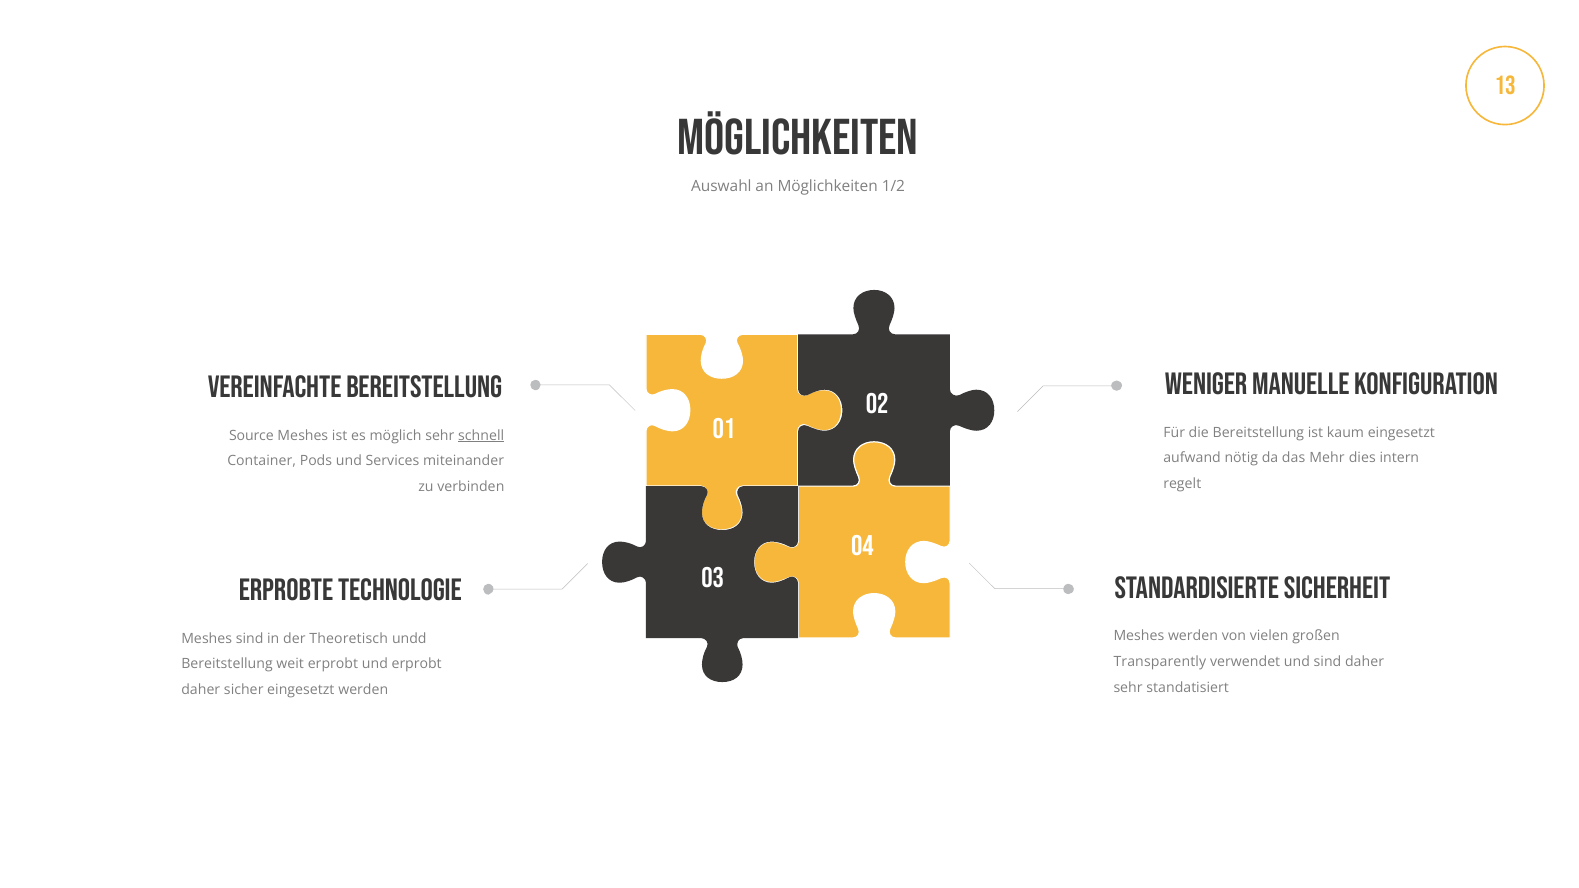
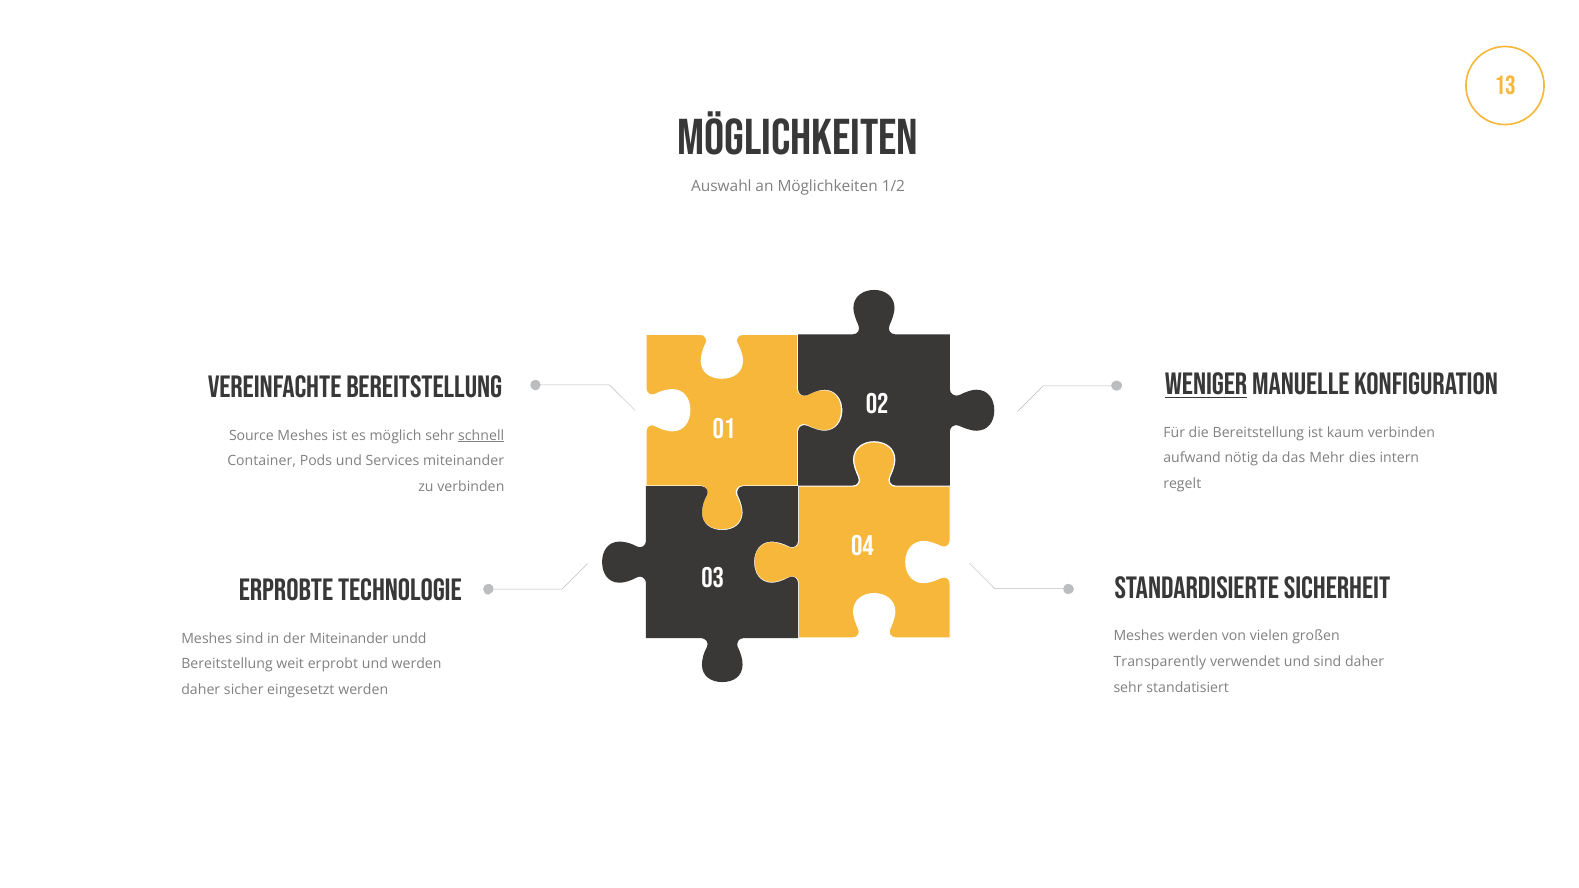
Weniger underline: none -> present (1206, 384)
kaum eingesetzt: eingesetzt -> verbinden (1401, 433)
der Theoretisch: Theoretisch -> Miteinander (349, 639)
und erprobt: erprobt -> werden (417, 664)
